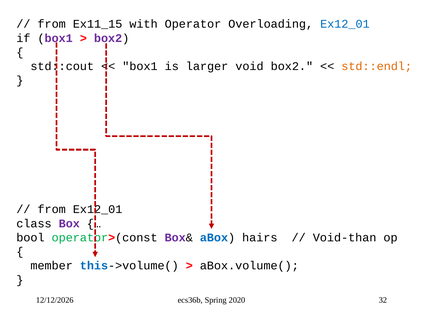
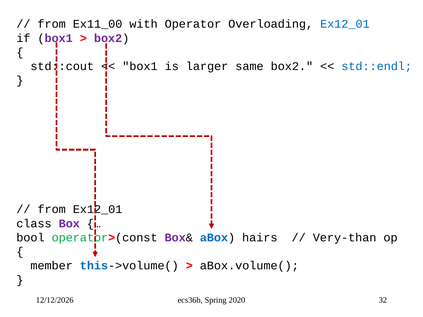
Ex11_15: Ex11_15 -> Ex11_00 (98, 24)
void: void -> same (249, 66)
std::endl colour: orange -> blue (377, 66)
Void-than: Void-than -> Very-than (345, 238)
